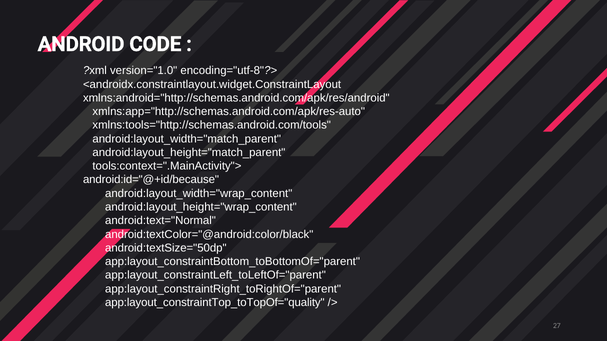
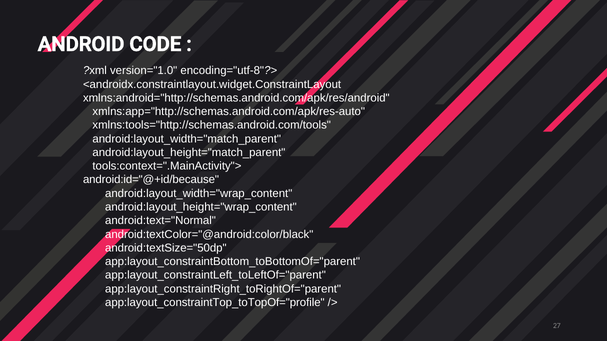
app:layout_constraintTop_toTopOf="quality: app:layout_constraintTop_toTopOf="quality -> app:layout_constraintTop_toTopOf="profile (215, 303)
